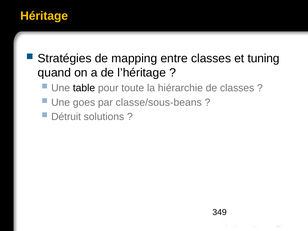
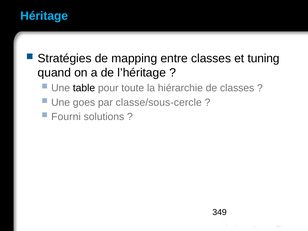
Héritage colour: yellow -> light blue (44, 16)
classe/sous-beans: classe/sous-beans -> classe/sous-cercle (159, 102)
Détruit: Détruit -> Fourni (66, 117)
